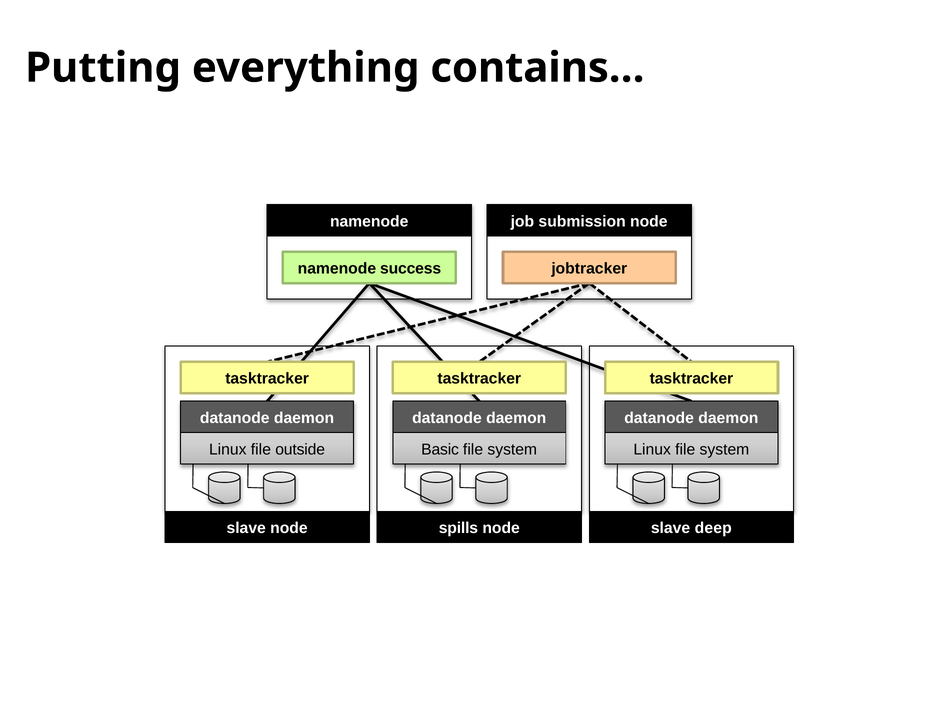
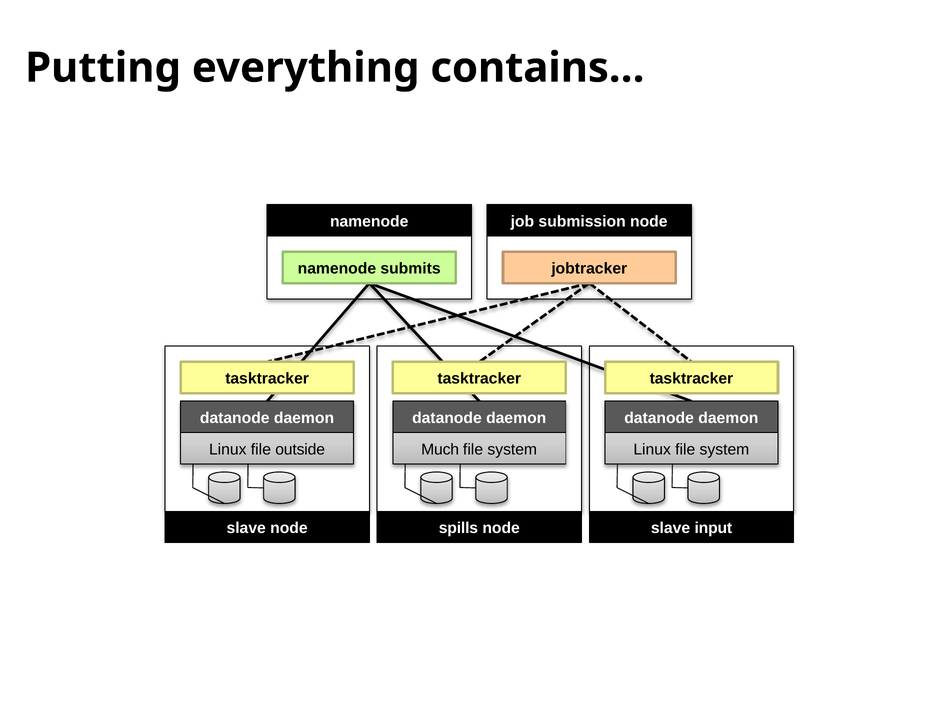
success: success -> submits (411, 268)
Basic: Basic -> Much (440, 449)
deep: deep -> input (713, 528)
